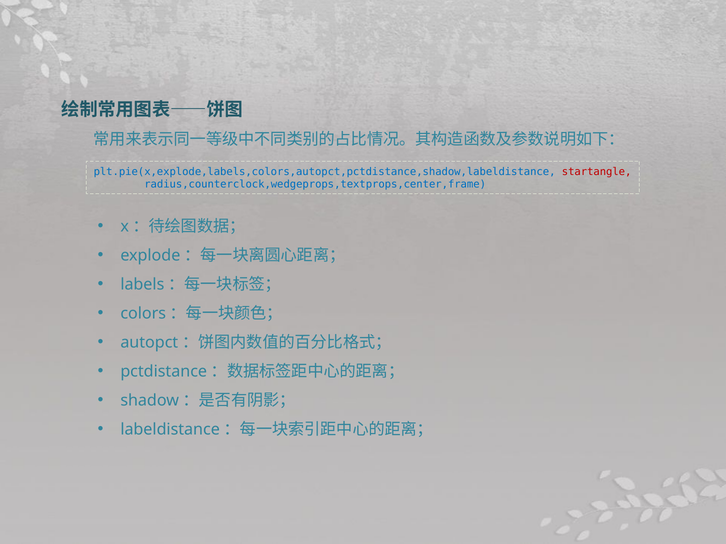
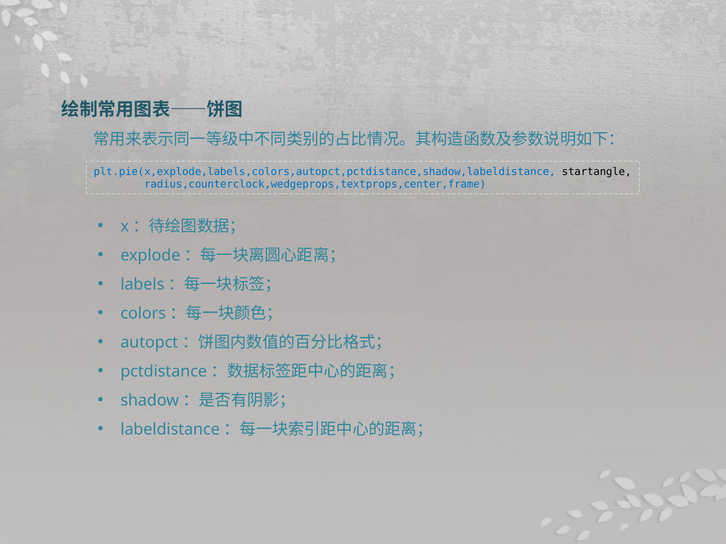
startangle colour: red -> black (597, 172)
